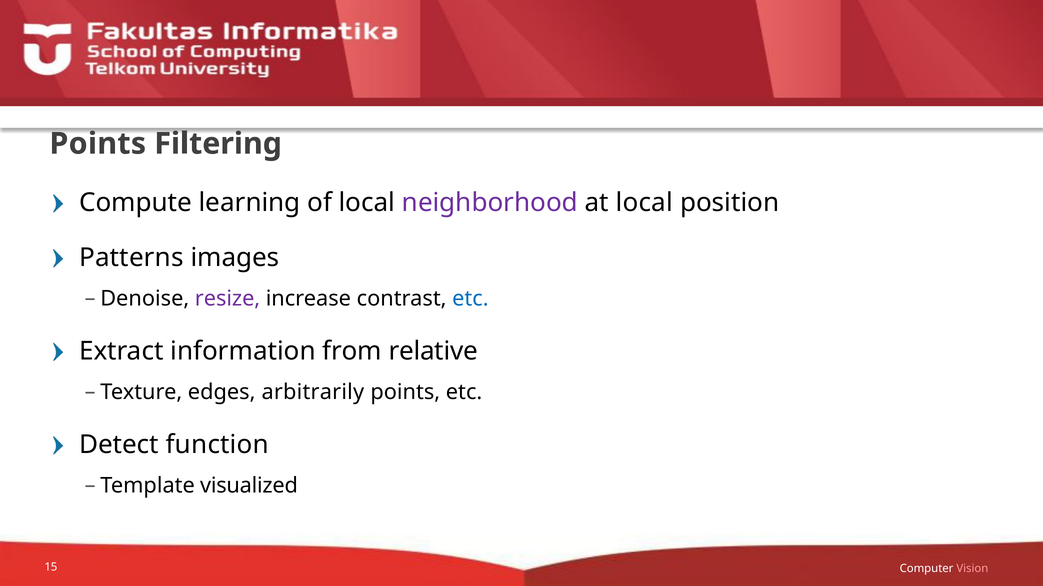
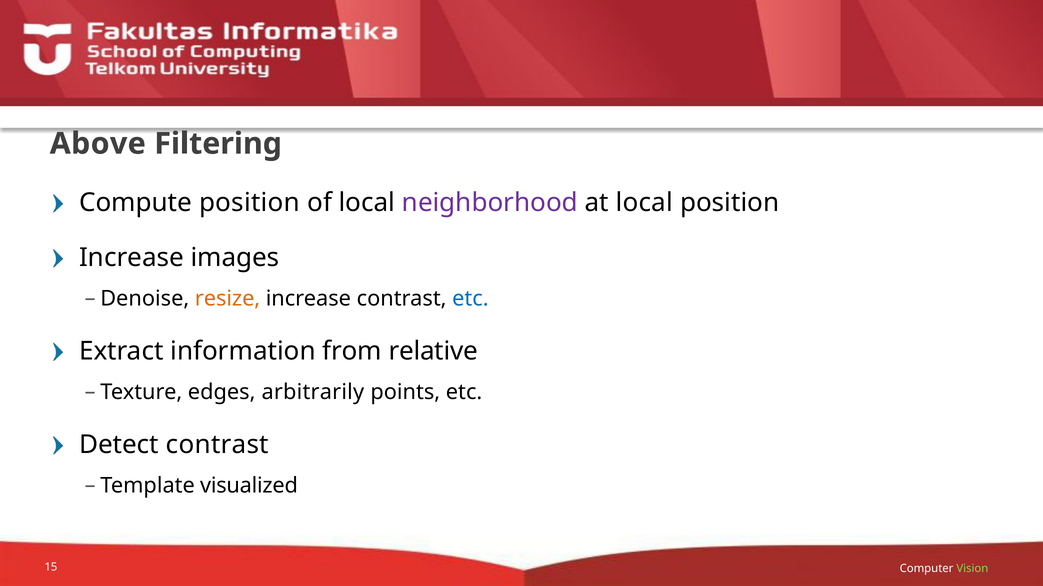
Points: Points -> Above (98, 144)
Compute learning: learning -> position (249, 203)
Patterns: Patterns -> Increase (131, 258)
resize colour: purple -> orange (228, 299)
Detect function: function -> contrast (217, 445)
Vision colour: pink -> light green (972, 569)
